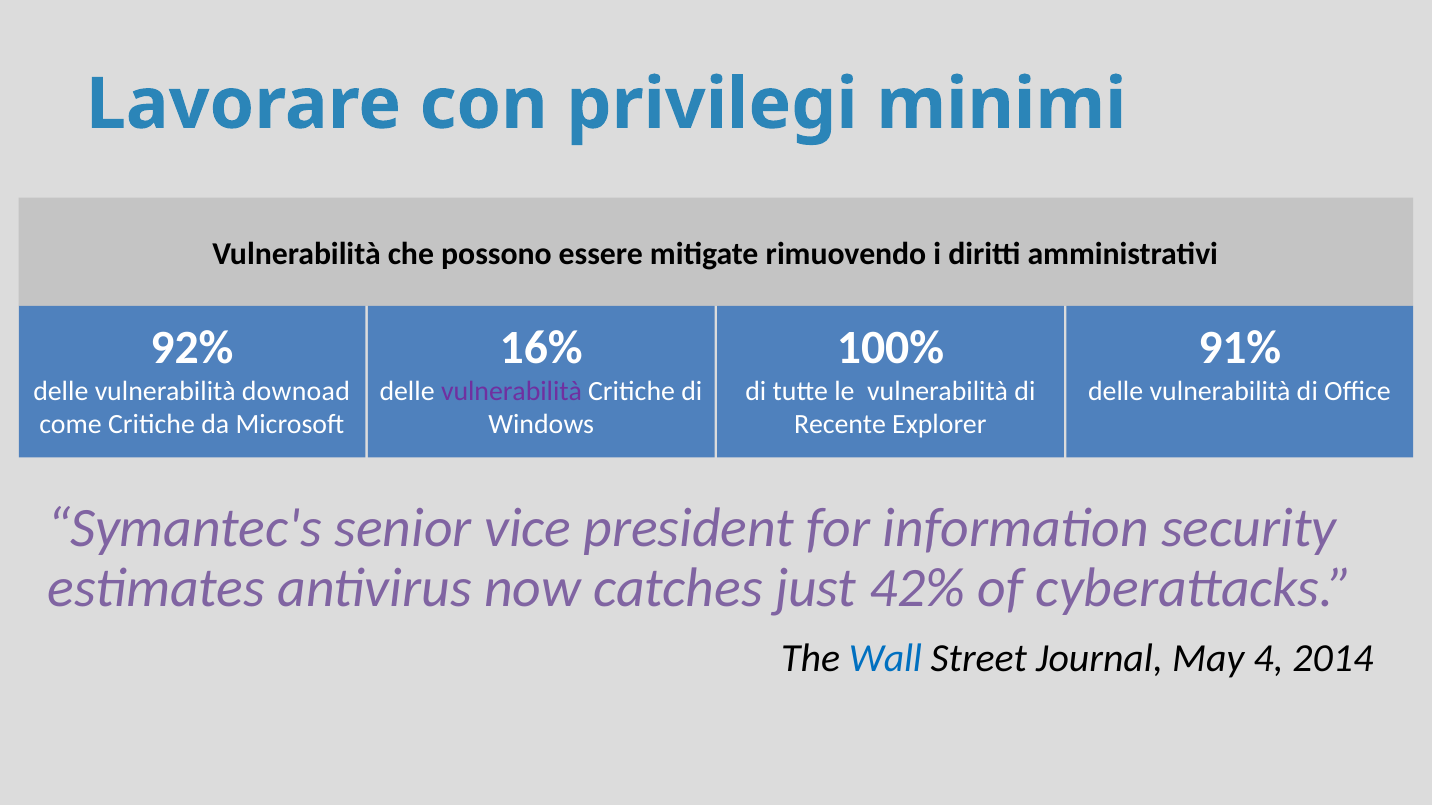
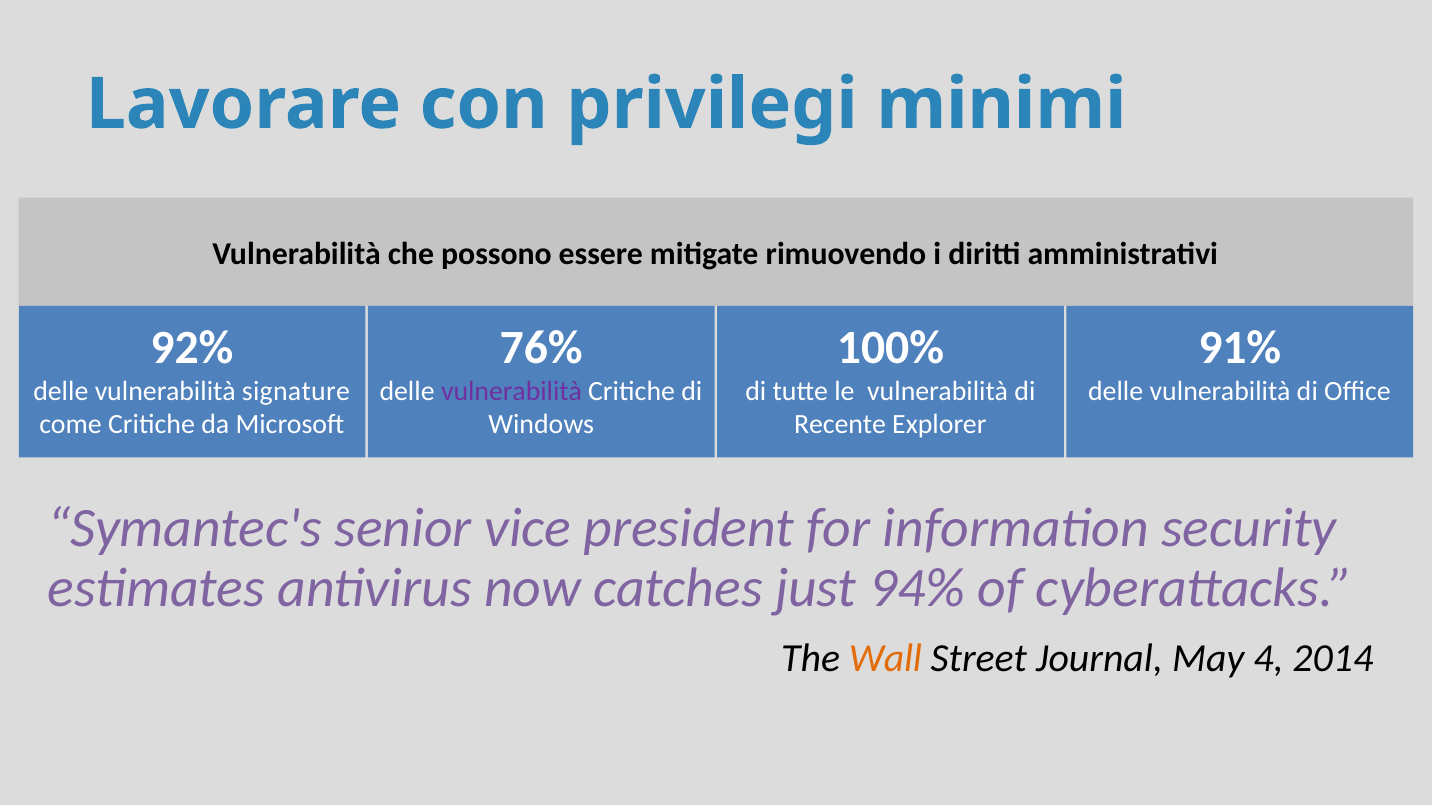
16%: 16% -> 76% (541, 348)
downoad: downoad -> signature (296, 392)
42%: 42% -> 94% (917, 589)
Wall colour: blue -> orange (885, 659)
